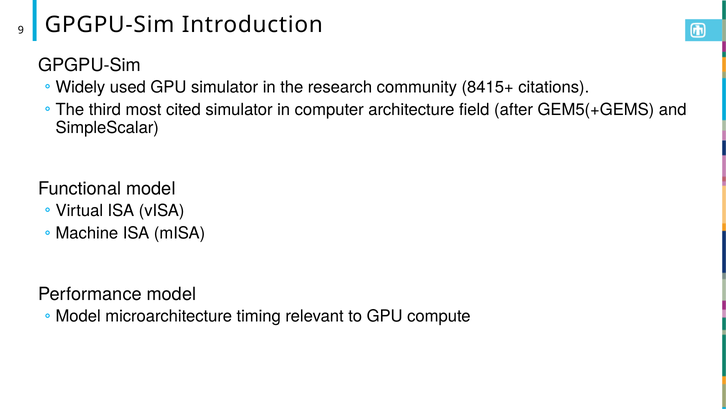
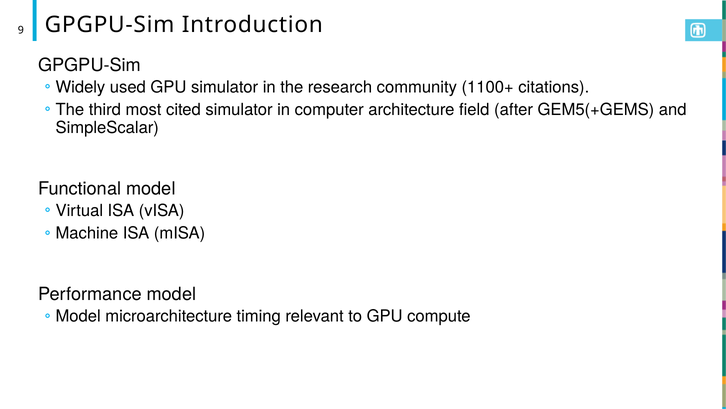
8415+: 8415+ -> 1100+ (488, 87)
